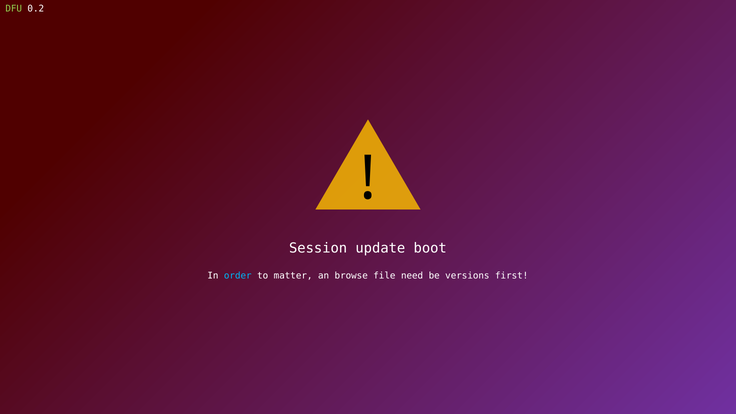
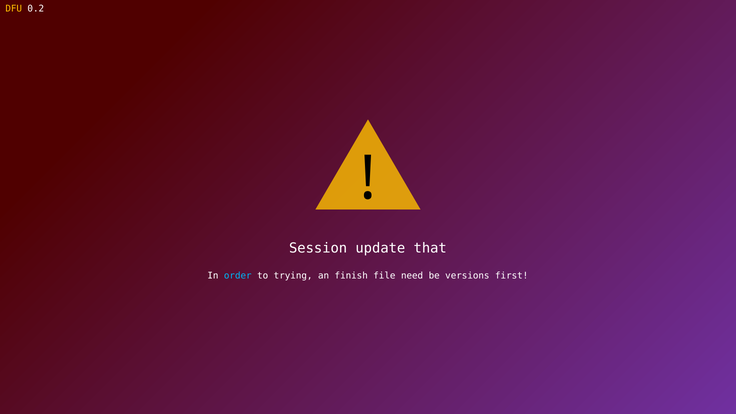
DFU colour: light green -> yellow (14, 9)
boot: boot -> that (430, 248)
matter: matter -> trying (293, 276)
browse: browse -> finish (351, 276)
